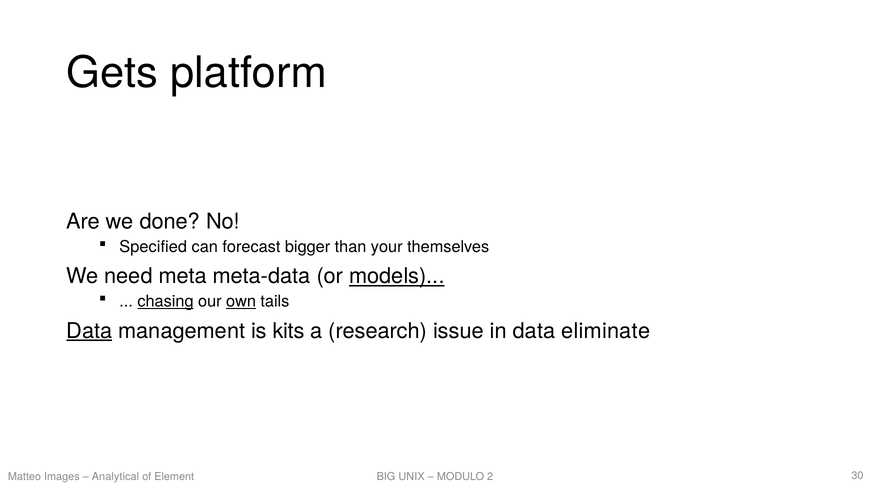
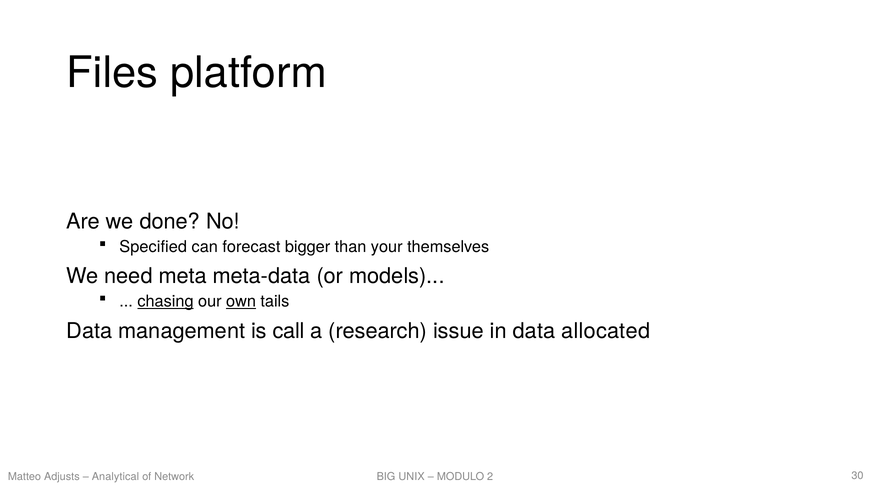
Gets: Gets -> Files (112, 73)
models underline: present -> none (397, 276)
Data underline: present -> none (89, 331)
kits: kits -> call (289, 331)
eliminate: eliminate -> allocated (606, 331)
Images: Images -> Adjusts (62, 477)
Element: Element -> Network (174, 477)
